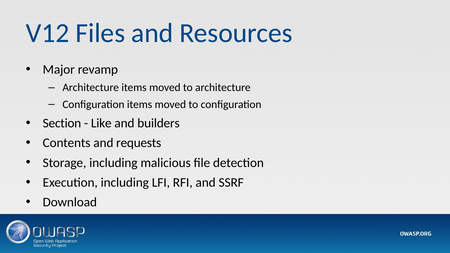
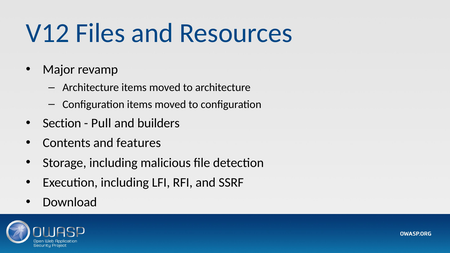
Like: Like -> Pull (101, 123)
requests: requests -> features (139, 143)
